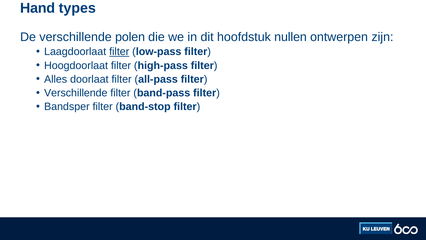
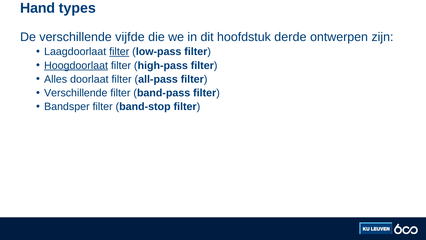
polen: polen -> vijfde (130, 37)
nullen: nullen -> derde (290, 37)
Hoogdoorlaat underline: none -> present (76, 65)
